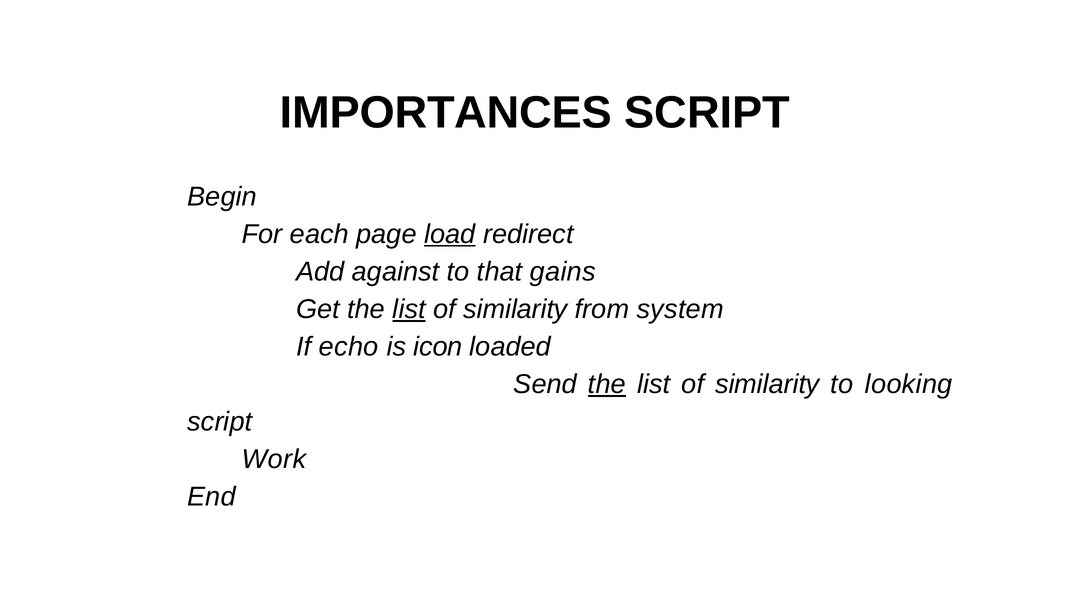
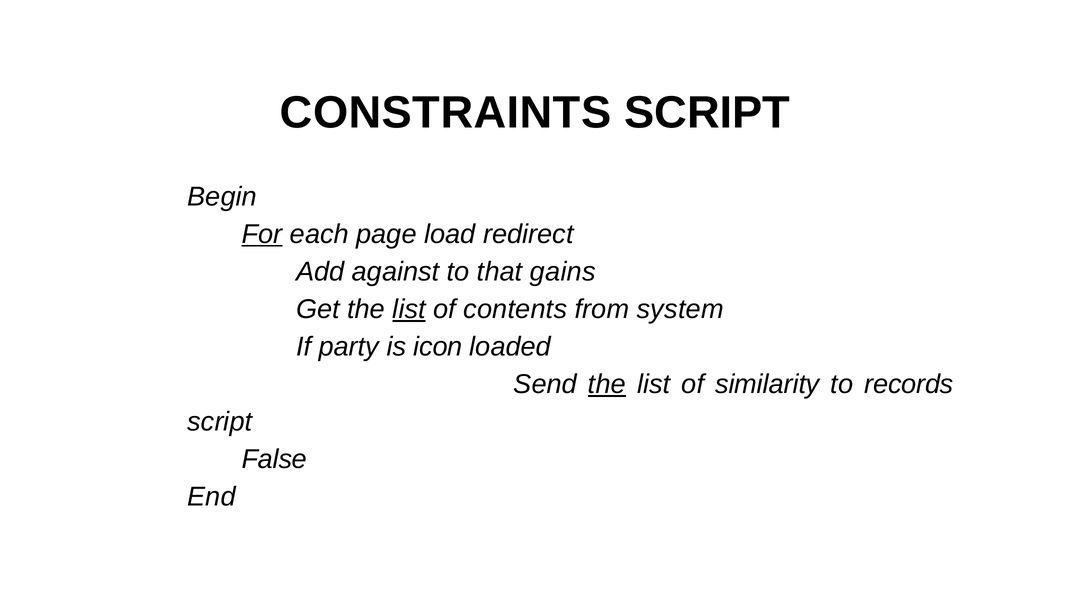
IMPORTANCES: IMPORTANCES -> CONSTRAINTS (446, 113)
For underline: none -> present (262, 234)
load underline: present -> none (450, 234)
similarity: similarity -> contents (515, 309)
echo: echo -> party (349, 346)
looking: looking -> records (909, 384)
Work: Work -> False (274, 459)
